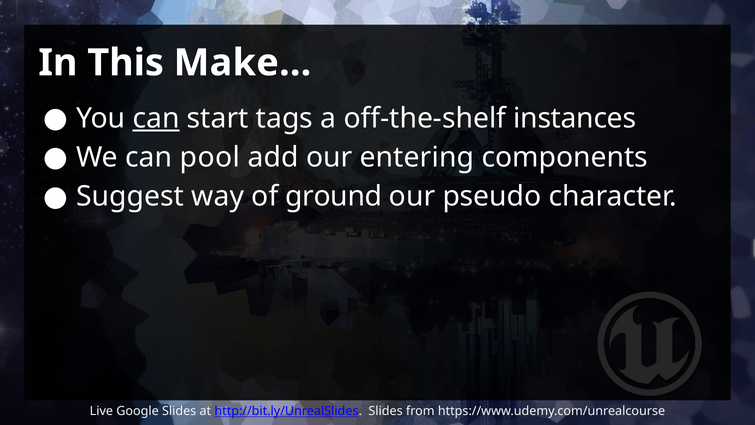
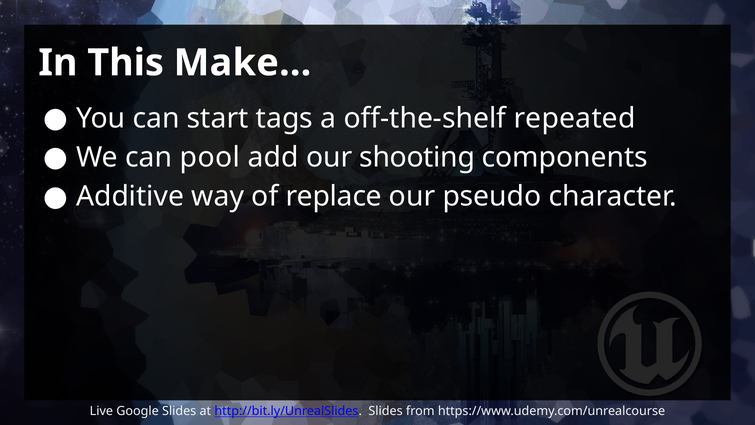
can underline: present -> none (156, 118)
instances: instances -> repeated (575, 118)
entering: entering -> shooting (417, 157)
Suggest: Suggest -> Additive (130, 196)
ground: ground -> replace (334, 196)
